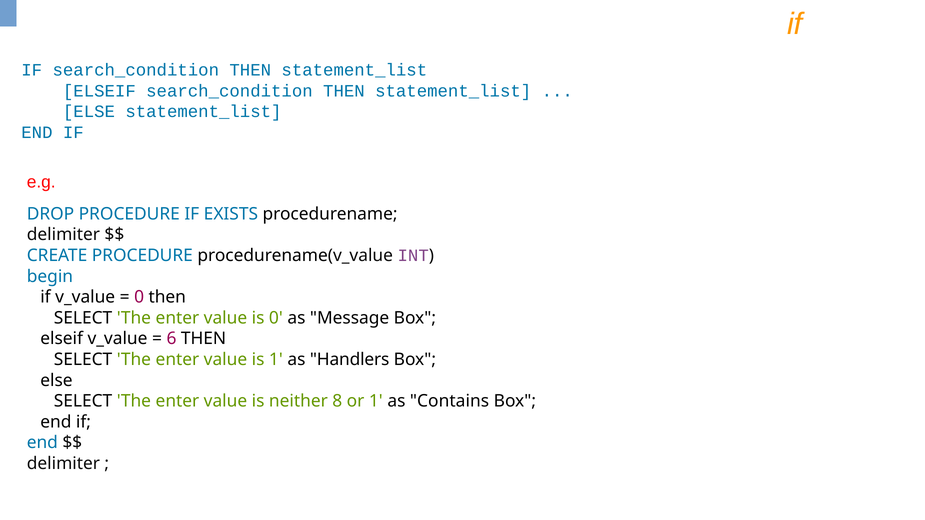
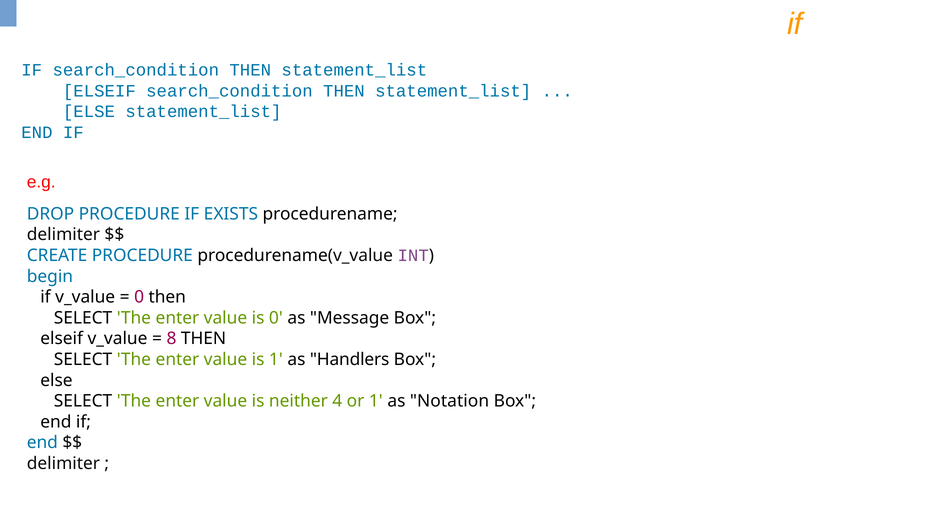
6: 6 -> 8 (172, 339)
8: 8 -> 4 (337, 401)
Contains: Contains -> Notation (450, 401)
